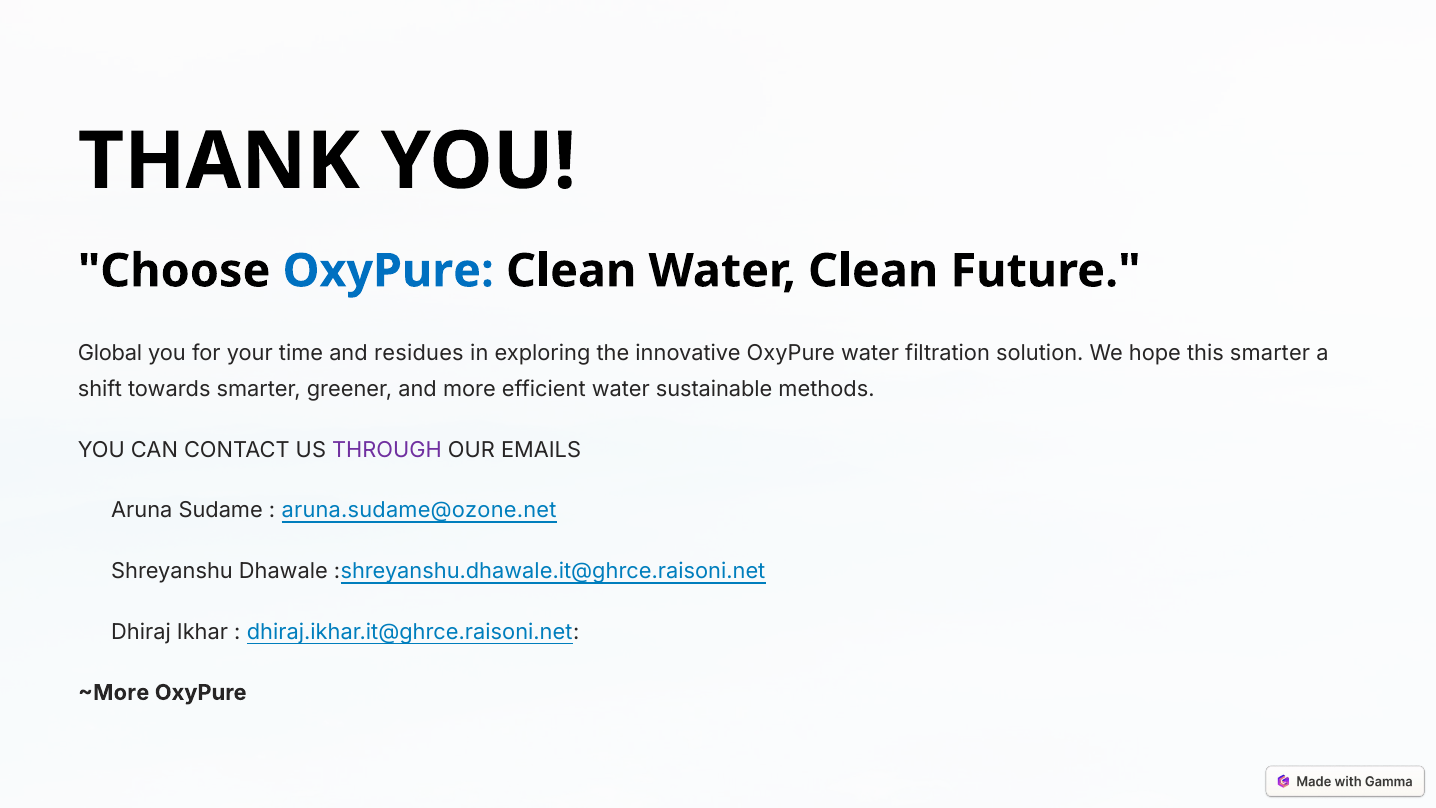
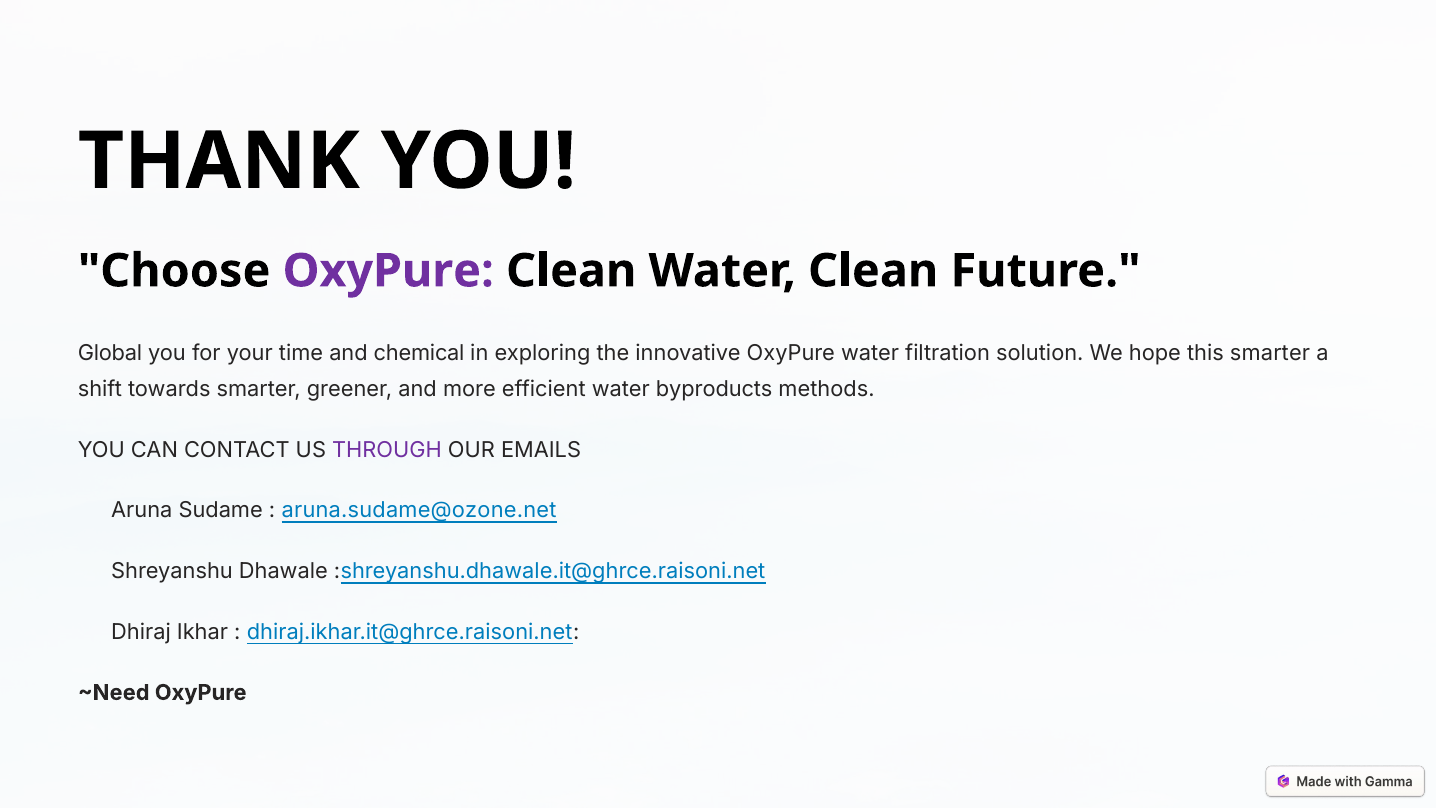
OxyPure colour: blue -> purple (388, 271)
residues: residues -> chemical (419, 354)
sustainable: sustainable -> byproducts (714, 389)
~More: ~More -> ~Need (114, 692)
